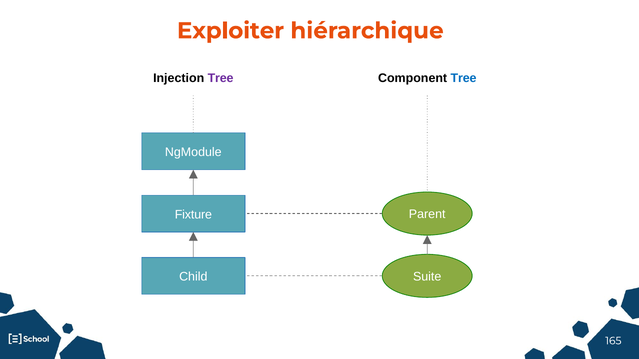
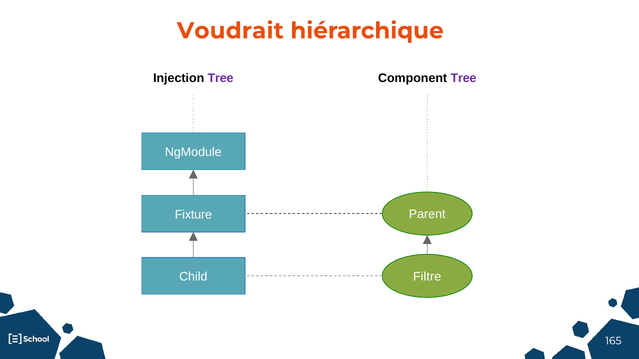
Exploiter: Exploiter -> Voudrait (230, 31)
Tree colour: blue -> purple (464, 78)
Suite: Suite -> Filtre (427, 277)
